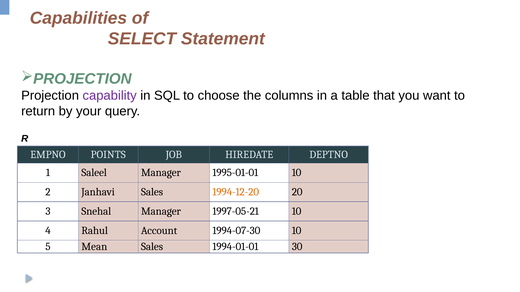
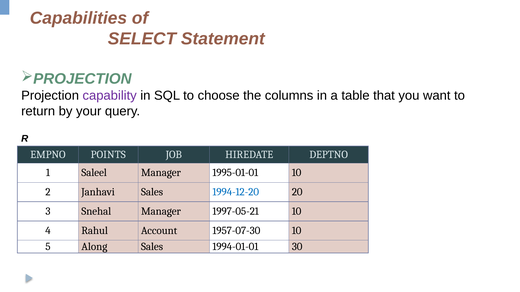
1994-12-20 colour: orange -> blue (236, 192)
1994-07-30: 1994-07-30 -> 1957-07-30 (236, 231)
Mean: Mean -> Along (94, 247)
